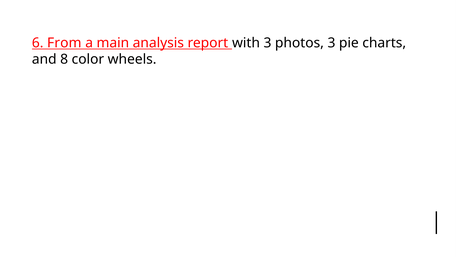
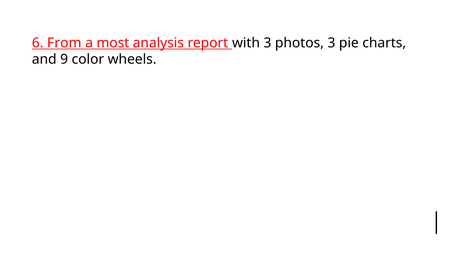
main: main -> most (113, 43)
8: 8 -> 9 (64, 59)
